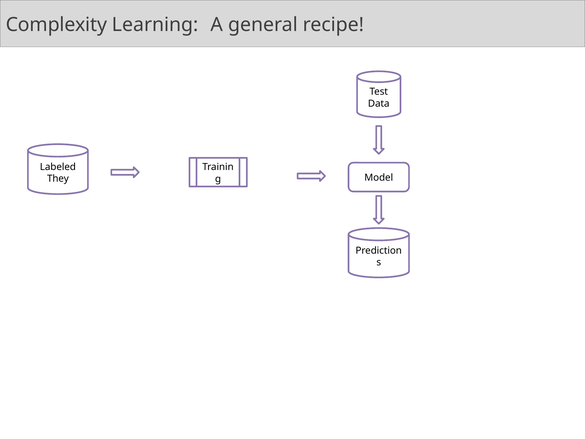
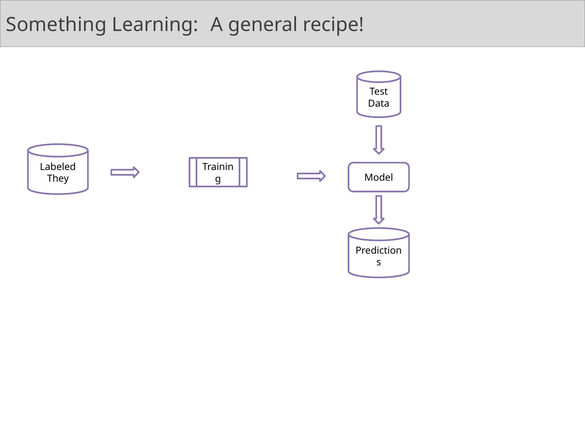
Complexity: Complexity -> Something (56, 25)
